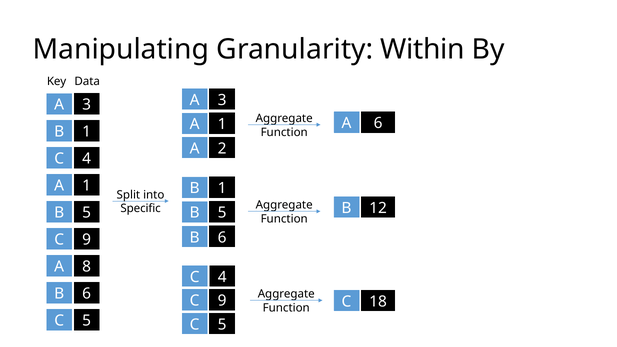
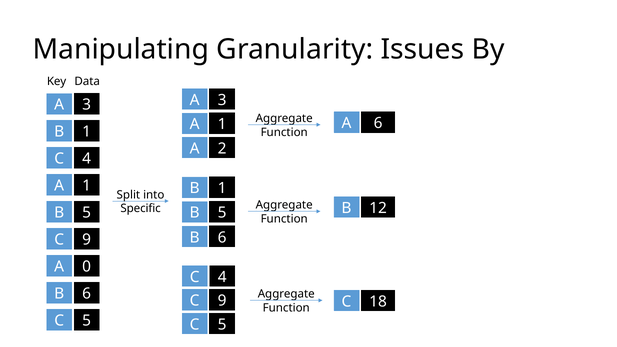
Within: Within -> Issues (422, 50)
8: 8 -> 0 (87, 267)
